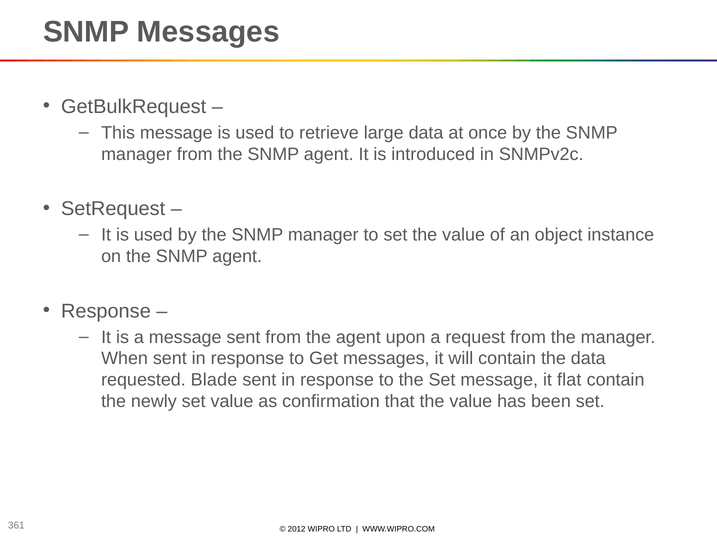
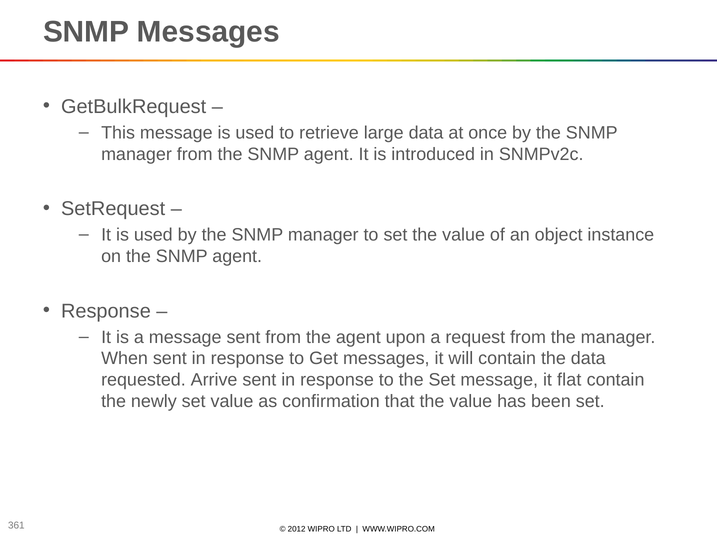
Blade: Blade -> Arrive (214, 381)
